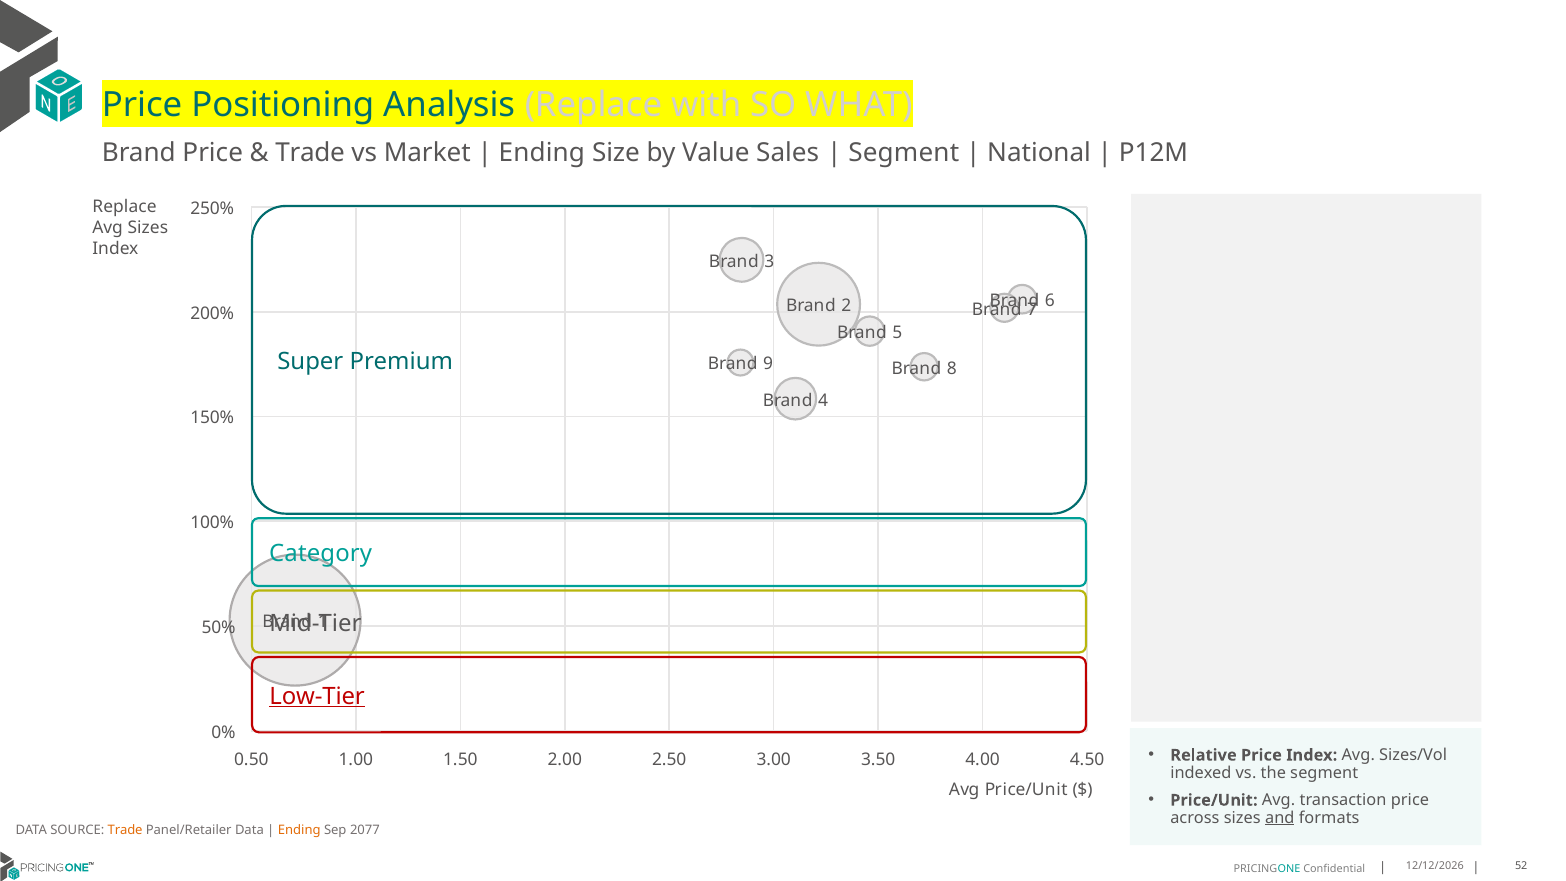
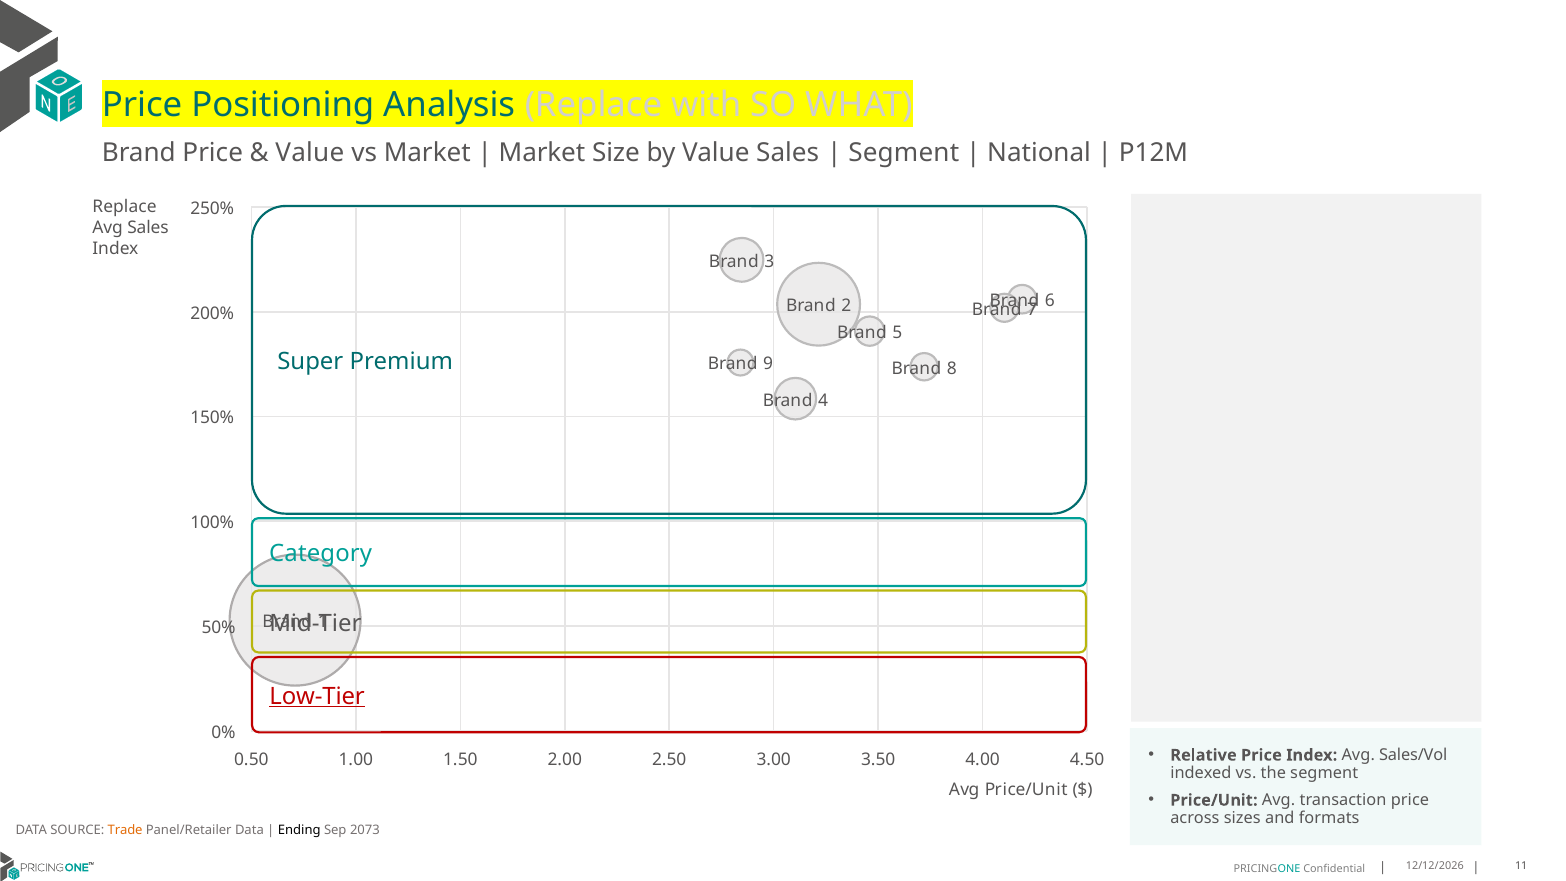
Trade: Trade -> Value (310, 153)
Ending: Ending -> Market (542, 153)
Avg Sizes: Sizes -> Sales (148, 228)
Sizes/Vol: Sizes/Vol -> Sales/Vol (1413, 755)
and underline: present -> none (1280, 818)
Ending colour: orange -> black (299, 830)
2077: 2077 -> 2073 (365, 830)
52: 52 -> 11 (1521, 866)
